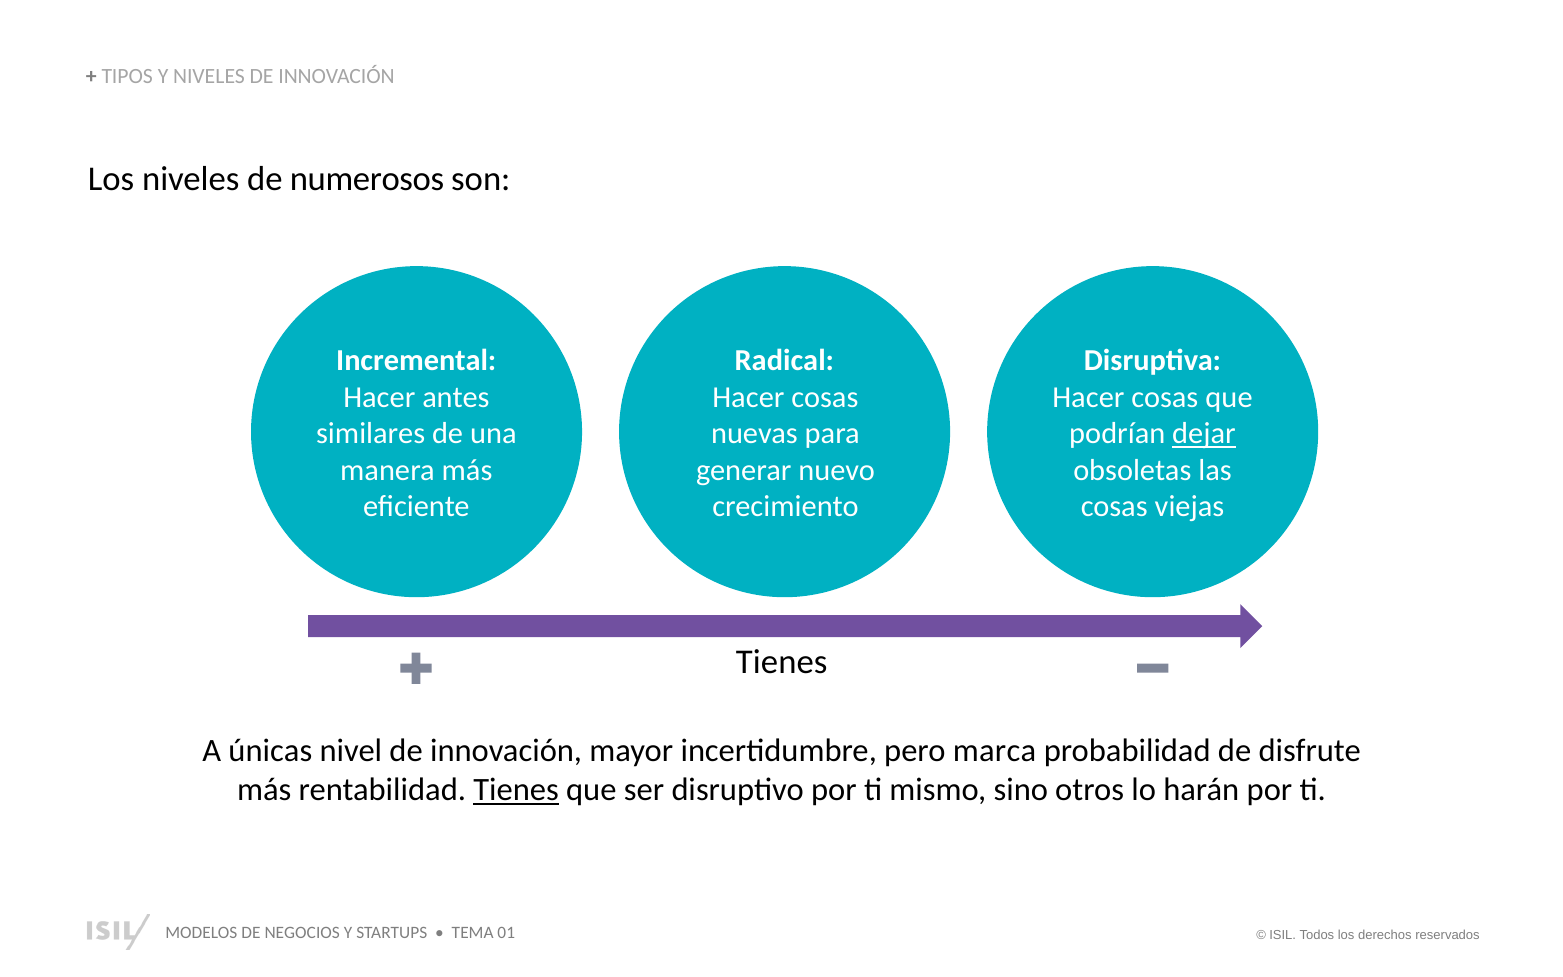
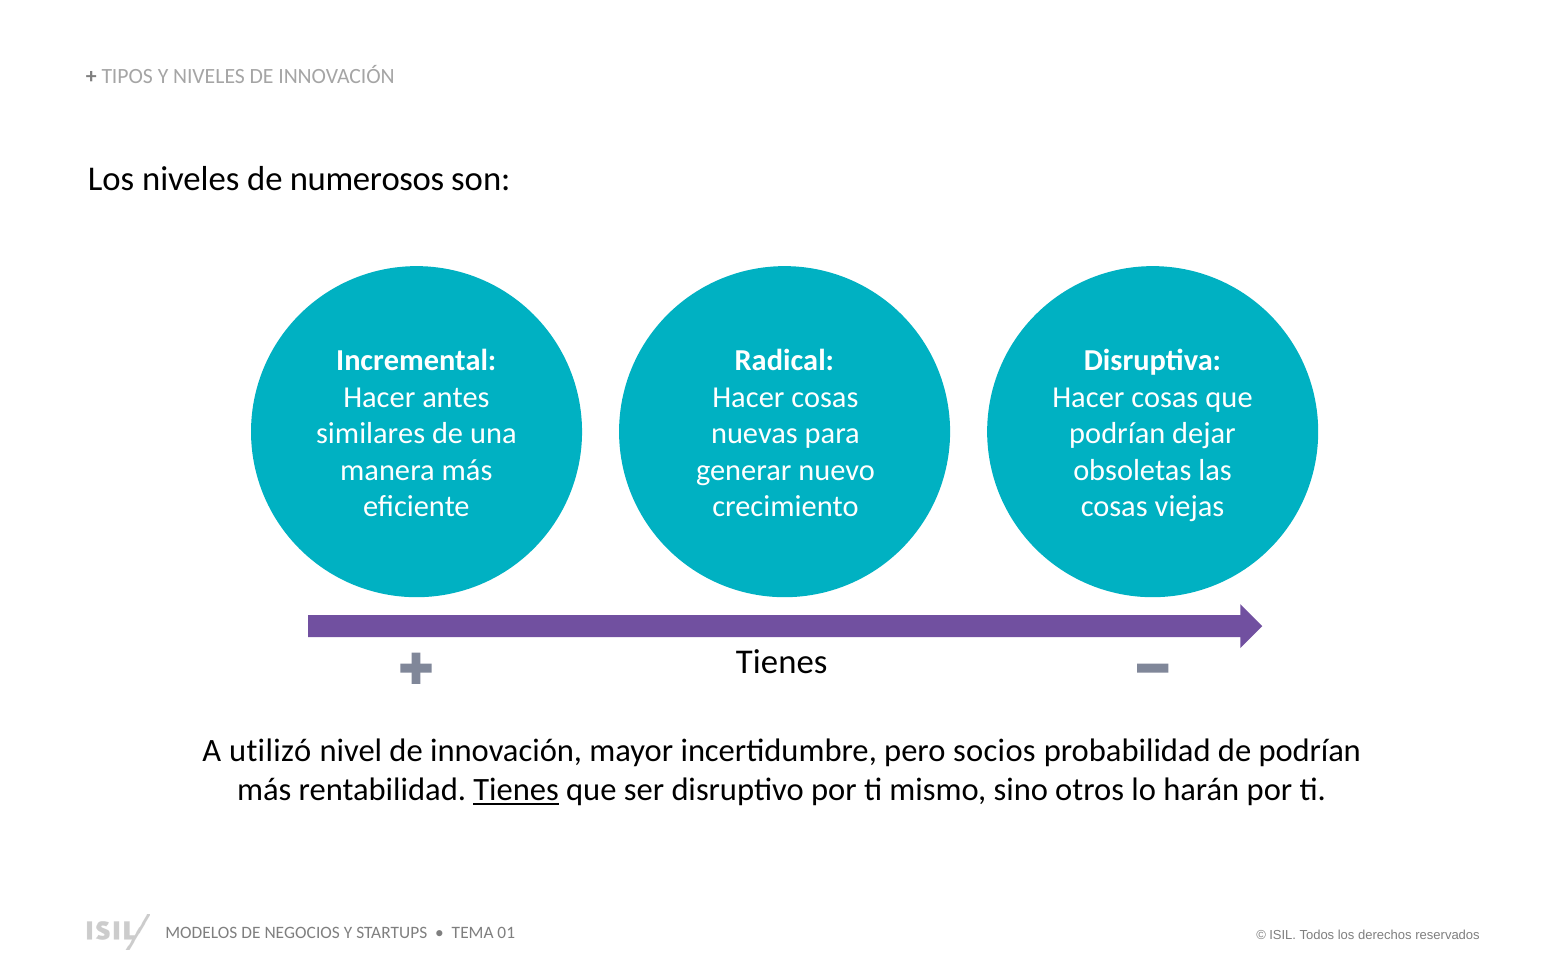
dejar underline: present -> none (1204, 434)
únicas: únicas -> utilizó (270, 751)
marca: marca -> socios (994, 751)
de disfrute: disfrute -> podrían (1310, 751)
